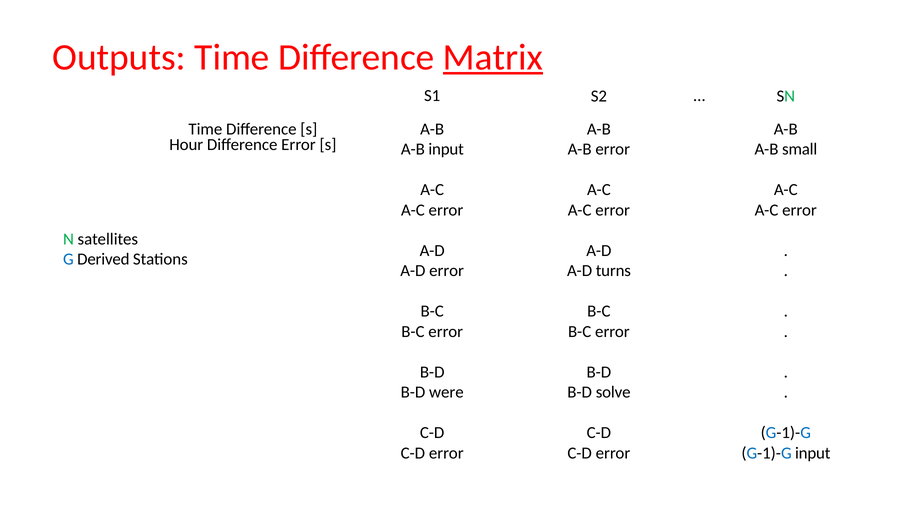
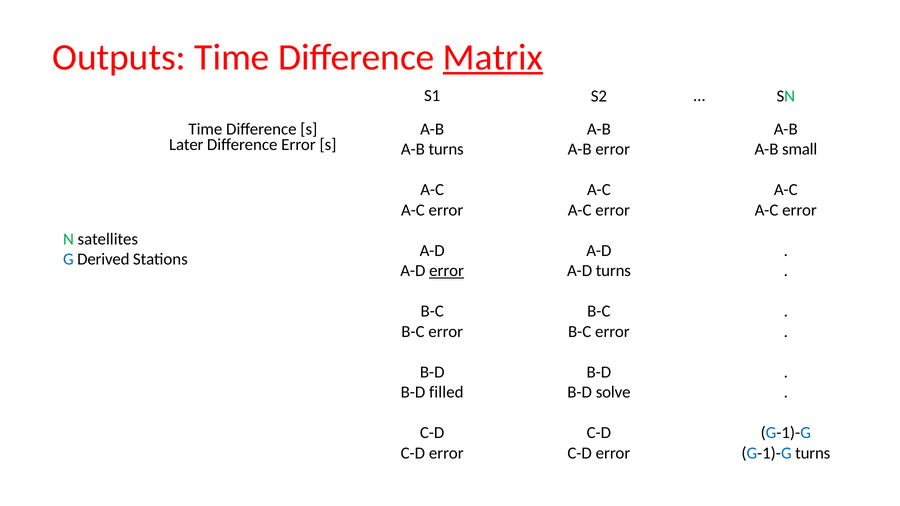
Hour: Hour -> Later (186, 145)
A-B input: input -> turns (446, 149)
error underline: none -> present (447, 271)
were: were -> filled (446, 392)
G-1)-G input: input -> turns (813, 453)
